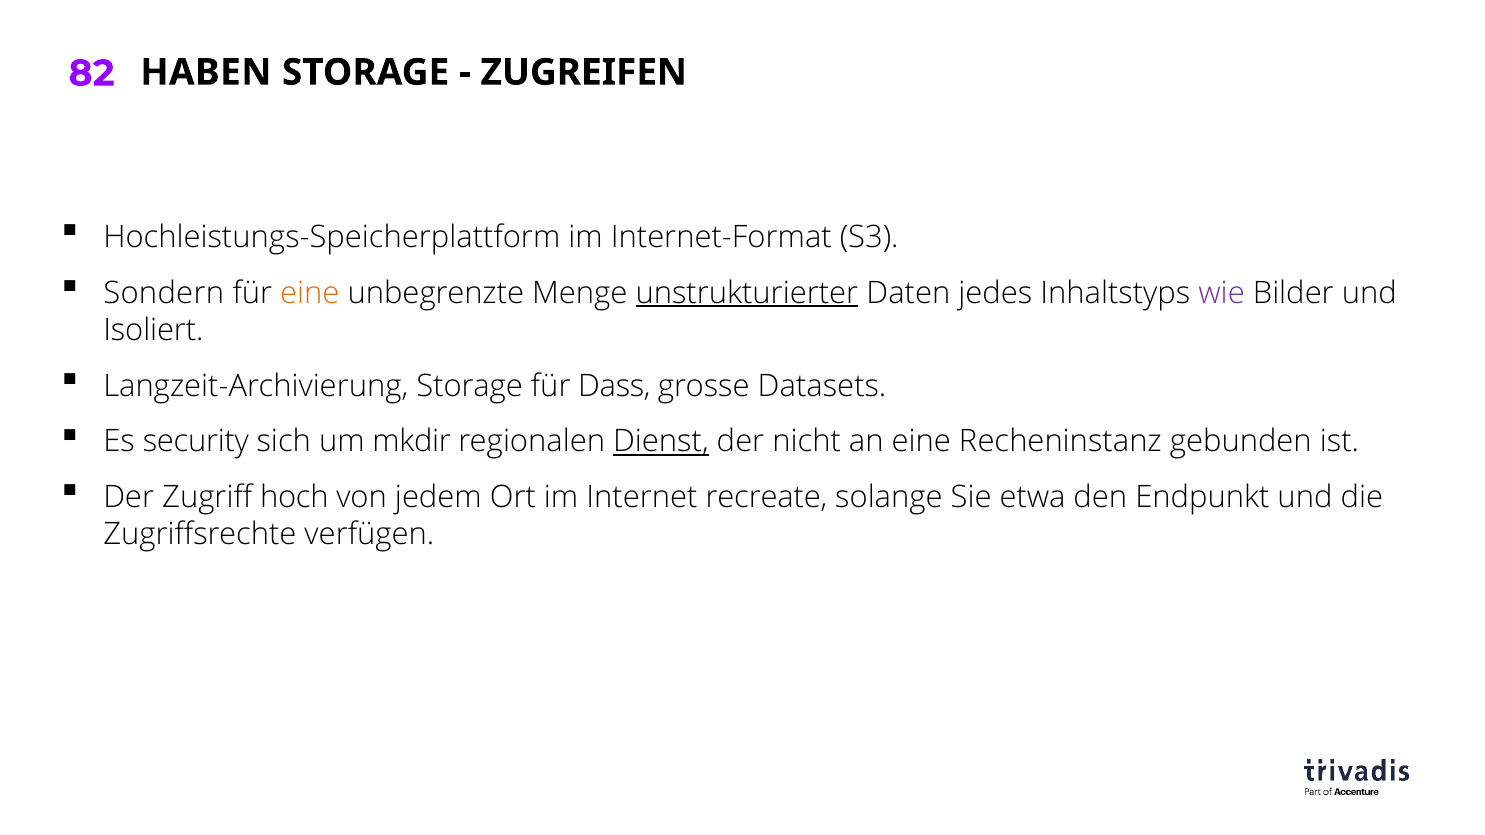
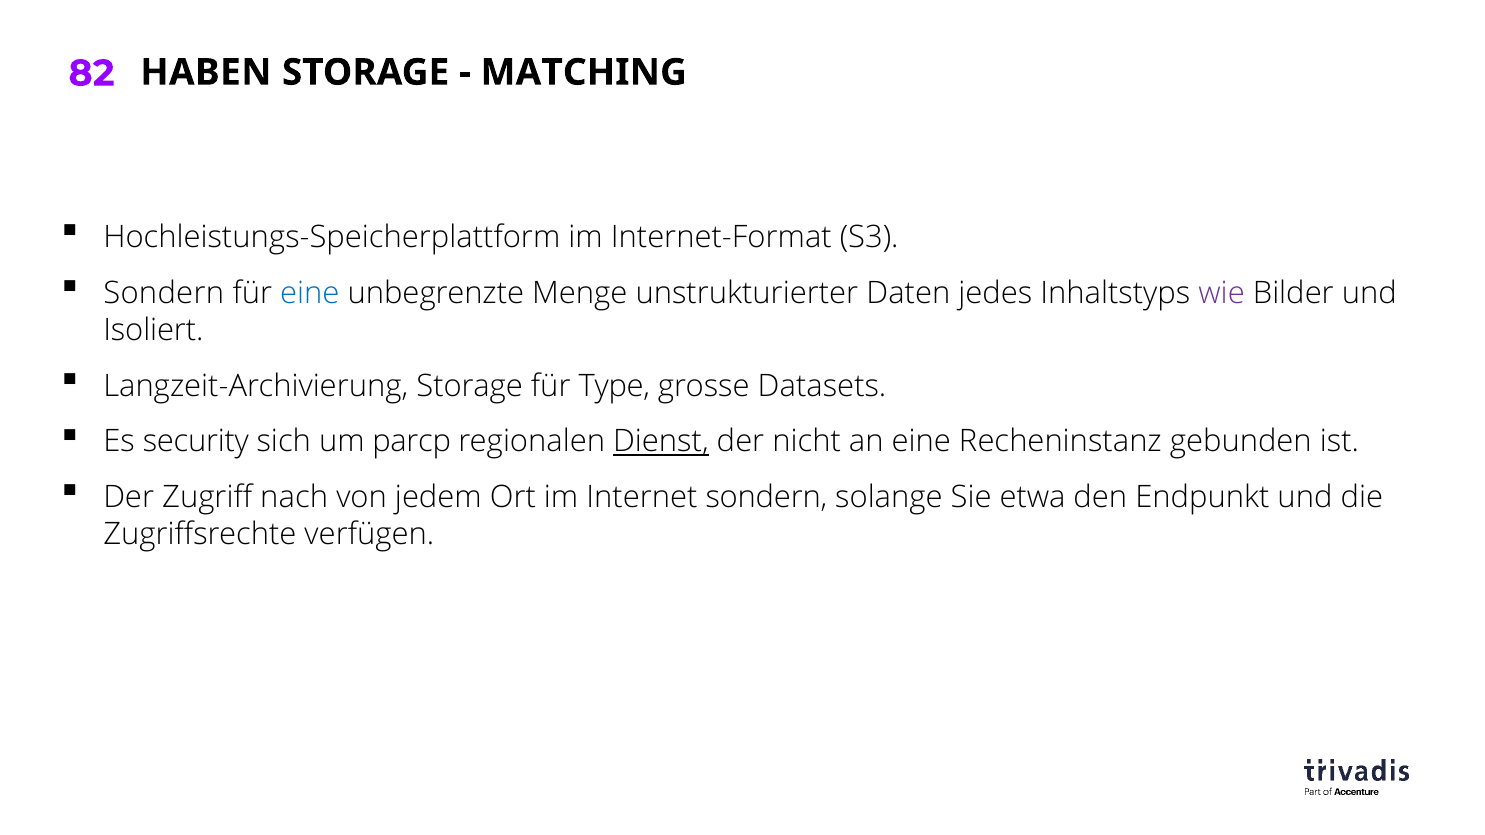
ZUGREIFEN: ZUGREIFEN -> MATCHING (584, 72)
eine colour: orange -> blue (310, 293)
unstrukturierter underline: present -> none (747, 293)
Dass: Dass -> Type (614, 386)
mkdir: mkdir -> parcp (412, 442)
hoch: hoch -> nach (294, 497)
Internet recreate: recreate -> sondern (766, 497)
